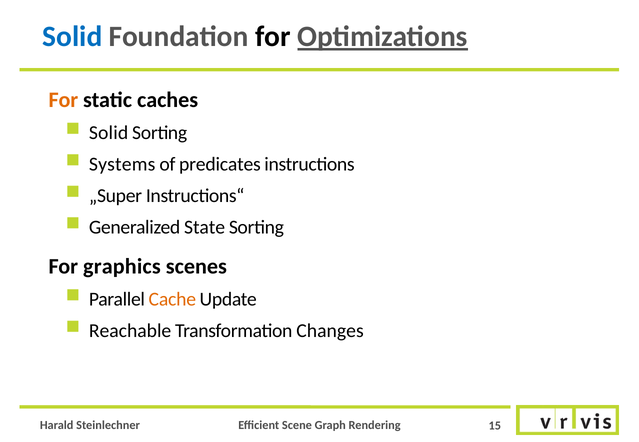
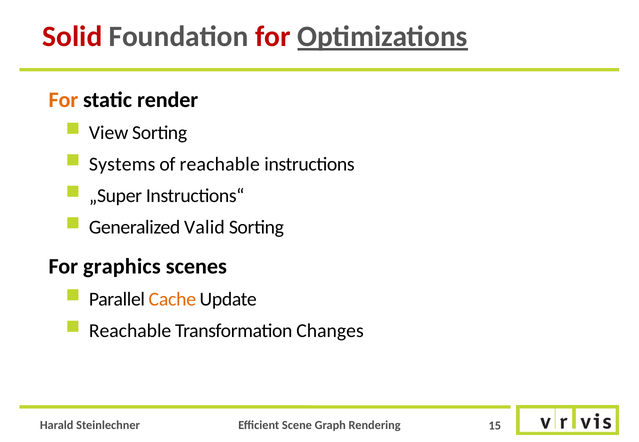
Solid colour: blue -> red (72, 37)
for colour: black -> red (273, 37)
caches: caches -> render (168, 100)
Solid: Solid -> View (109, 133)
of predicates: predicates -> reachable (220, 164)
State: State -> Valid (204, 227)
